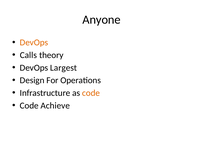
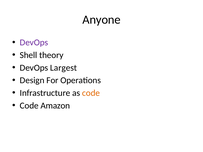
DevOps colour: orange -> purple (34, 43)
Calls: Calls -> Shell (28, 55)
Achieve: Achieve -> Amazon (55, 106)
